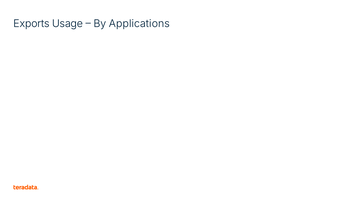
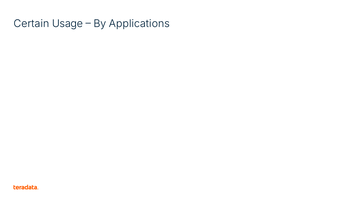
Exports: Exports -> Certain (31, 24)
